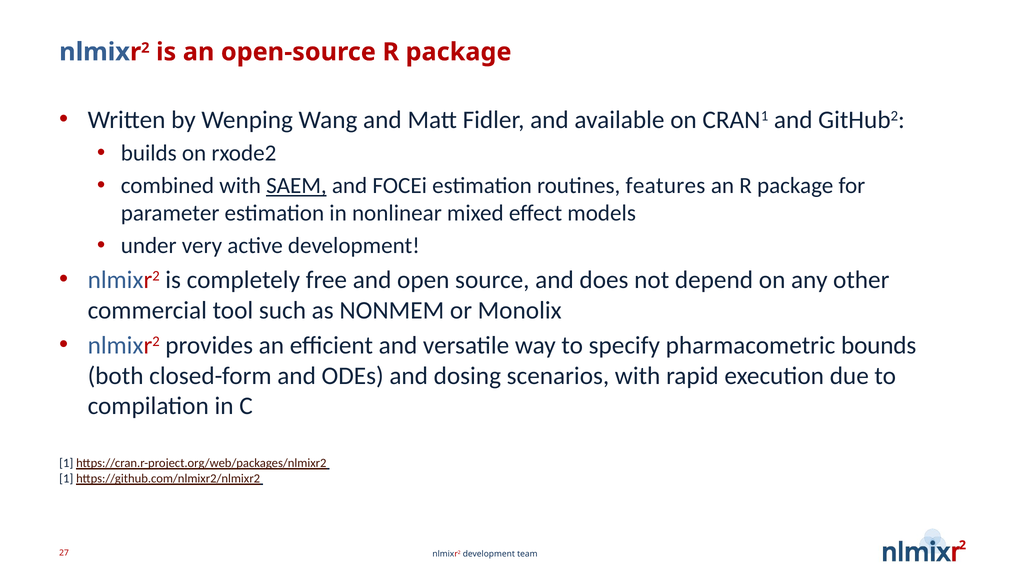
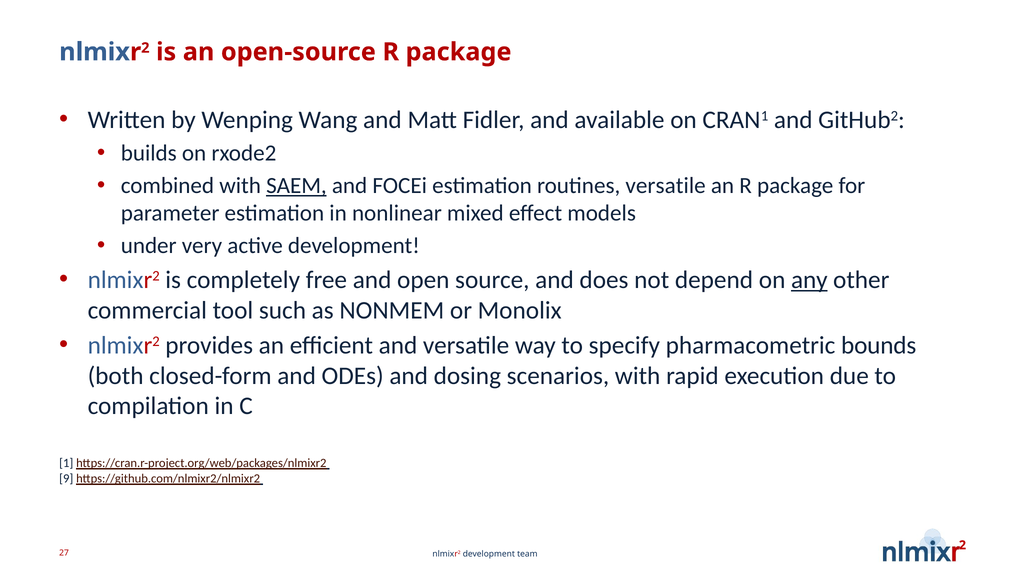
routines features: features -> versatile (666, 186)
any underline: none -> present (809, 280)
1: 1 -> 9 (66, 479)
